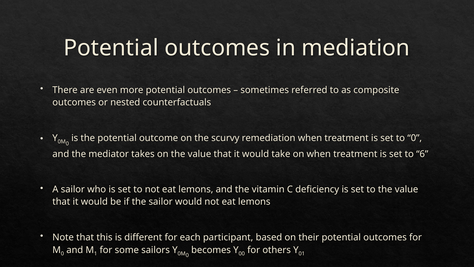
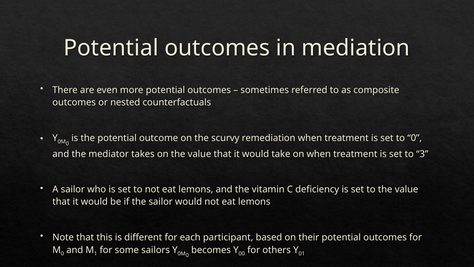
6: 6 -> 3 (422, 154)
